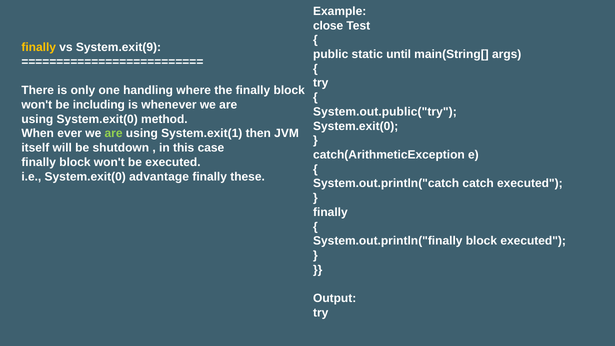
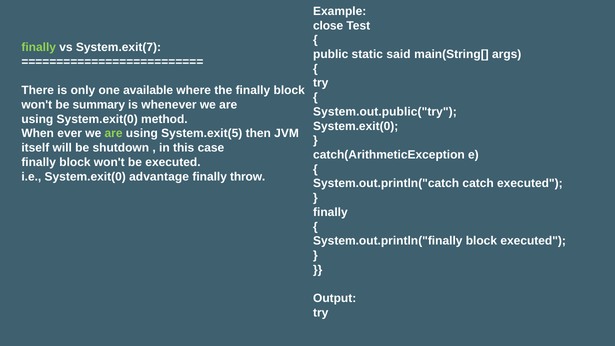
finally colour: yellow -> light green (39, 47)
System.exit(9: System.exit(9 -> System.exit(7 (118, 47)
until: until -> said (399, 54)
handling: handling -> available (148, 90)
including: including -> summary (99, 105)
System.exit(1: System.exit(1 -> System.exit(5 (202, 134)
these: these -> throw (248, 177)
